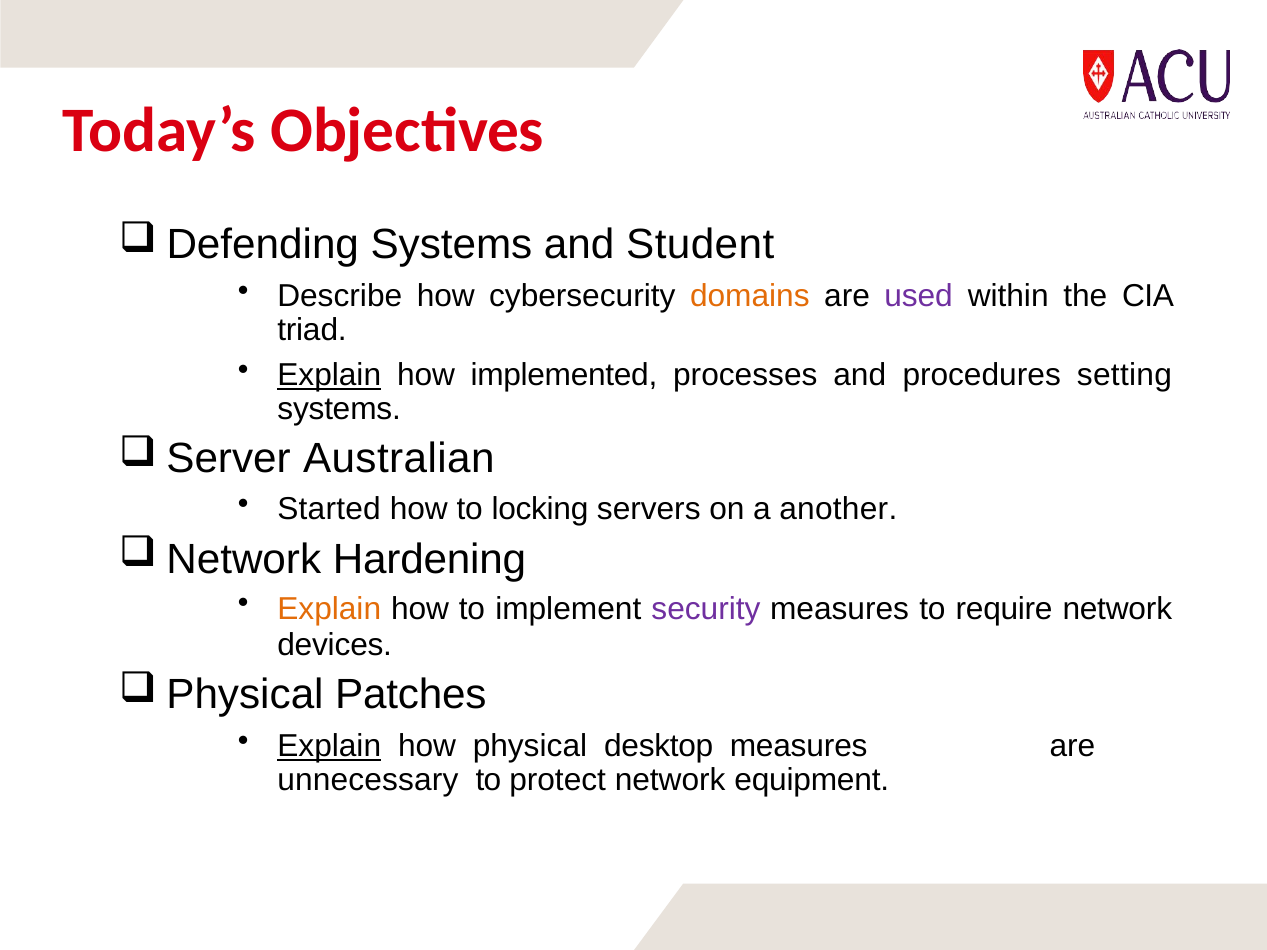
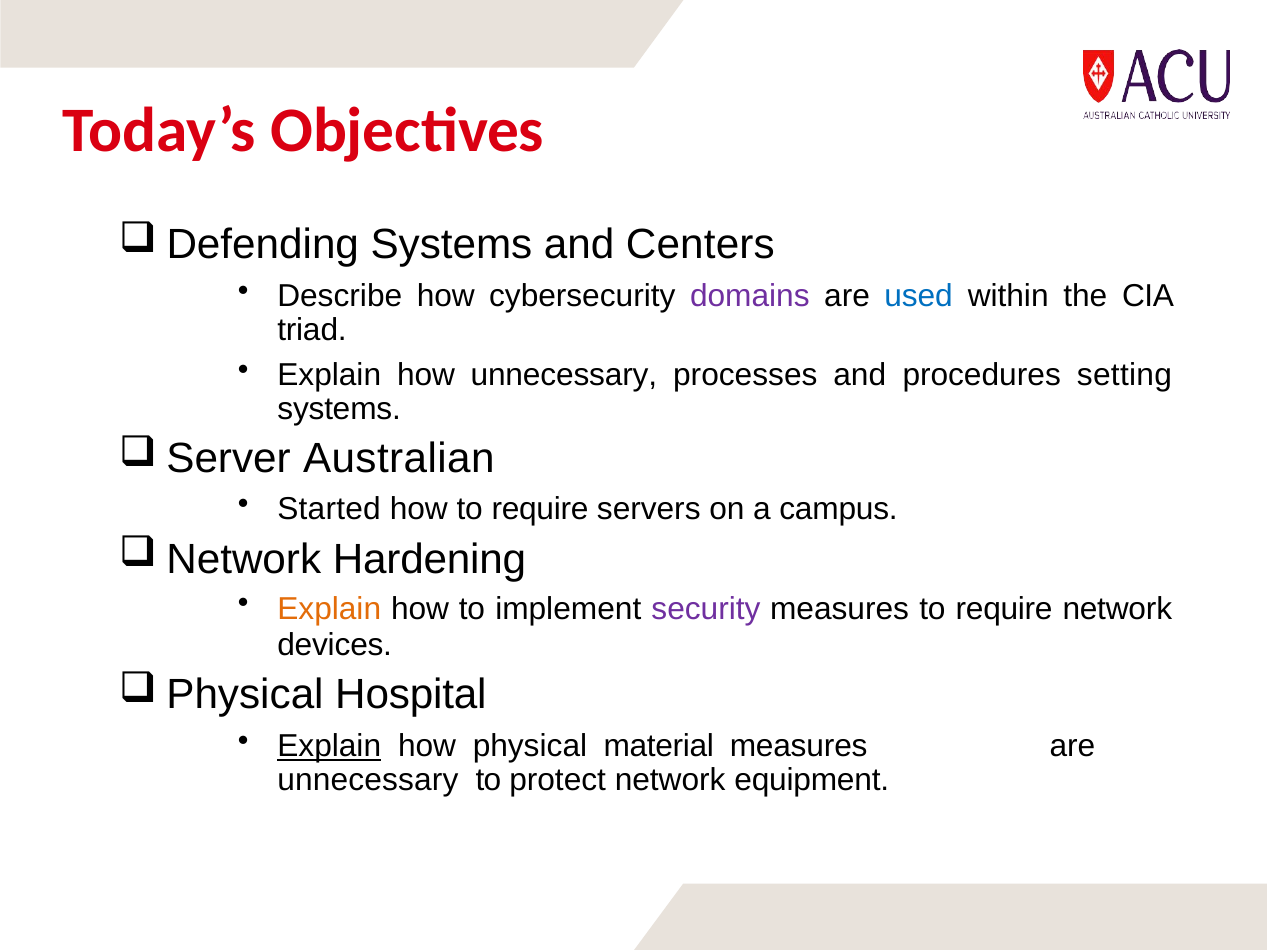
Student: Student -> Centers (700, 245)
domains colour: orange -> purple (750, 296)
used colour: purple -> blue (919, 296)
Explain underline: present -> none (329, 375)
how implemented: implemented -> unnecessary (564, 375)
how to locking: locking -> require (540, 510)
another: another -> campus (839, 510)
Patches: Patches -> Hospital (411, 695)
desktop: desktop -> material (659, 746)
